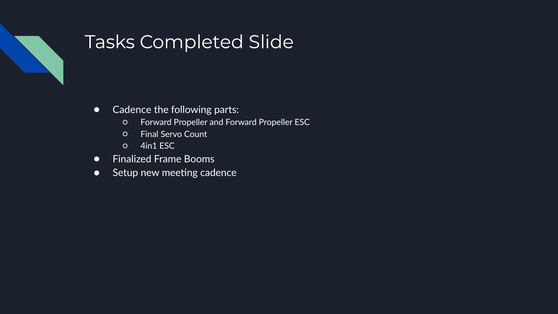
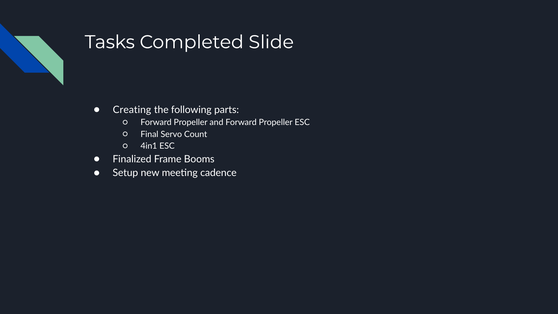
Cadence: Cadence -> Creating (132, 110)
